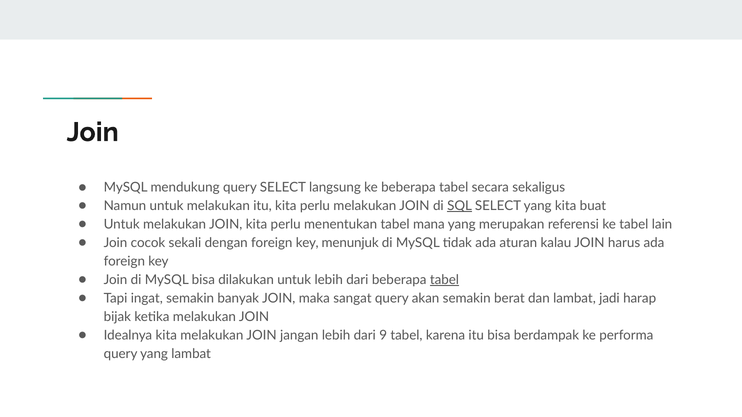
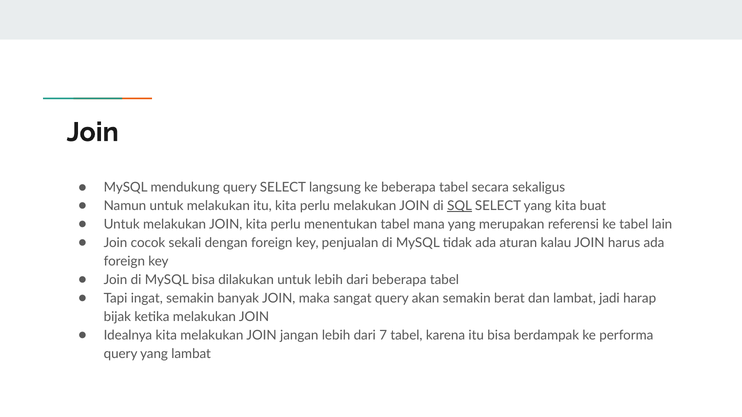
menunjuk: menunjuk -> penjualan (350, 243)
tabel underline: present -> none (444, 280)
9: 9 -> 7 (383, 335)
